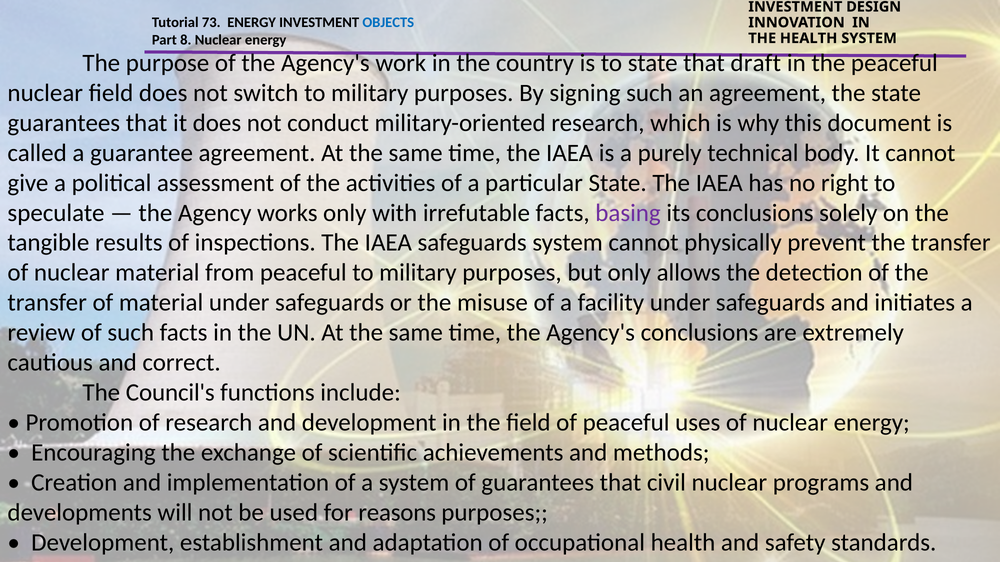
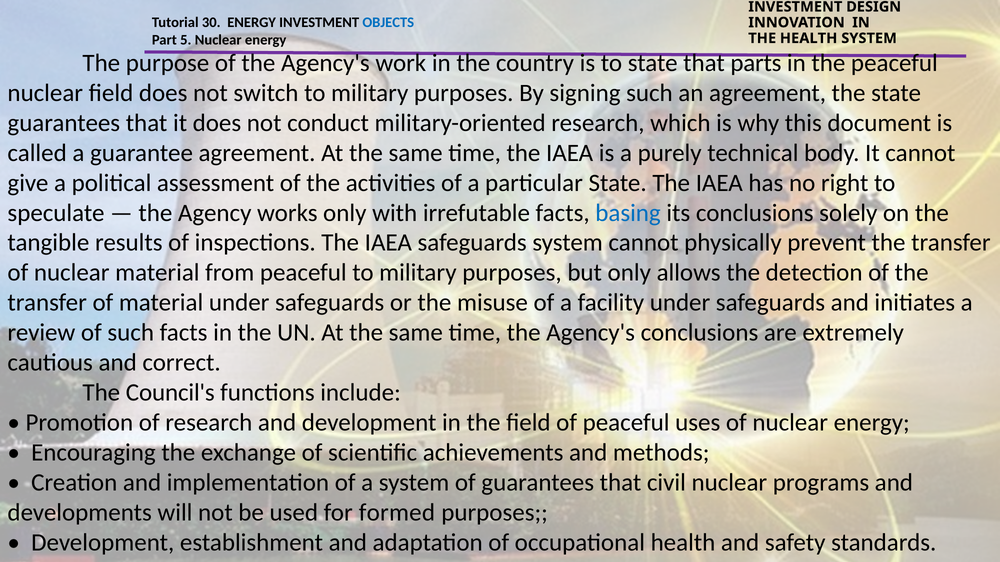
73: 73 -> 30 (211, 23)
8: 8 -> 5 (186, 40)
draft: draft -> parts (756, 63)
basing colour: purple -> blue (628, 213)
reasons: reasons -> formed (397, 513)
